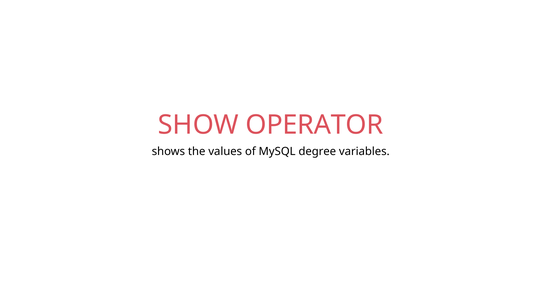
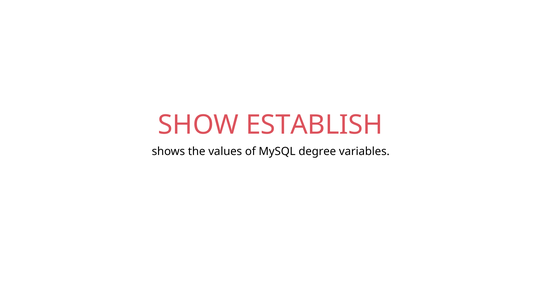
OPERATOR: OPERATOR -> ESTABLISH (314, 125)
